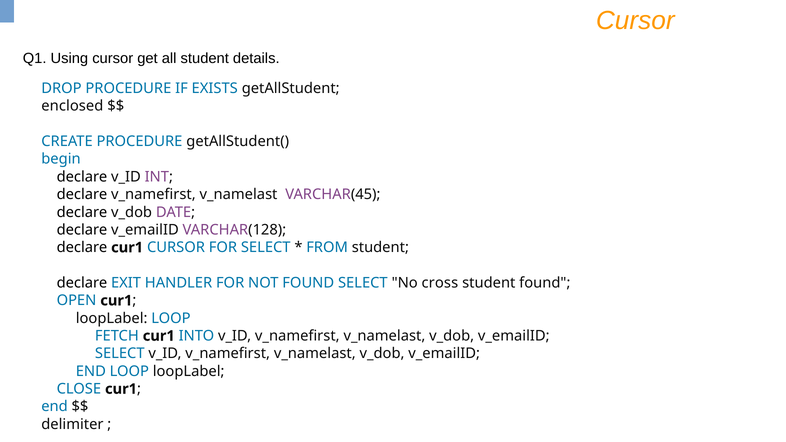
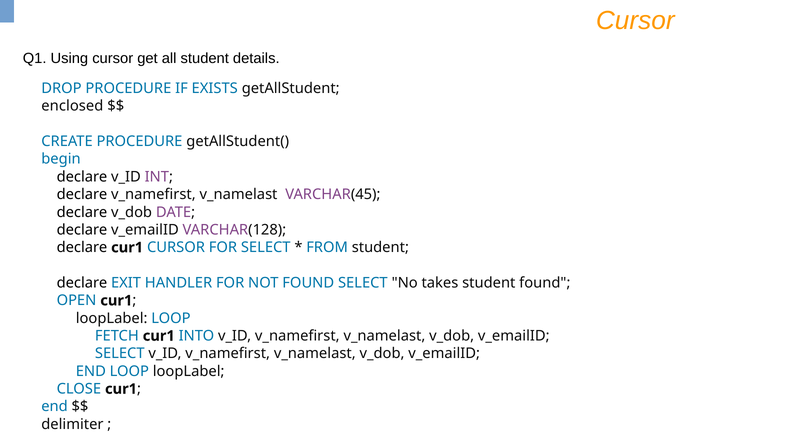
cross: cross -> takes (440, 283)
